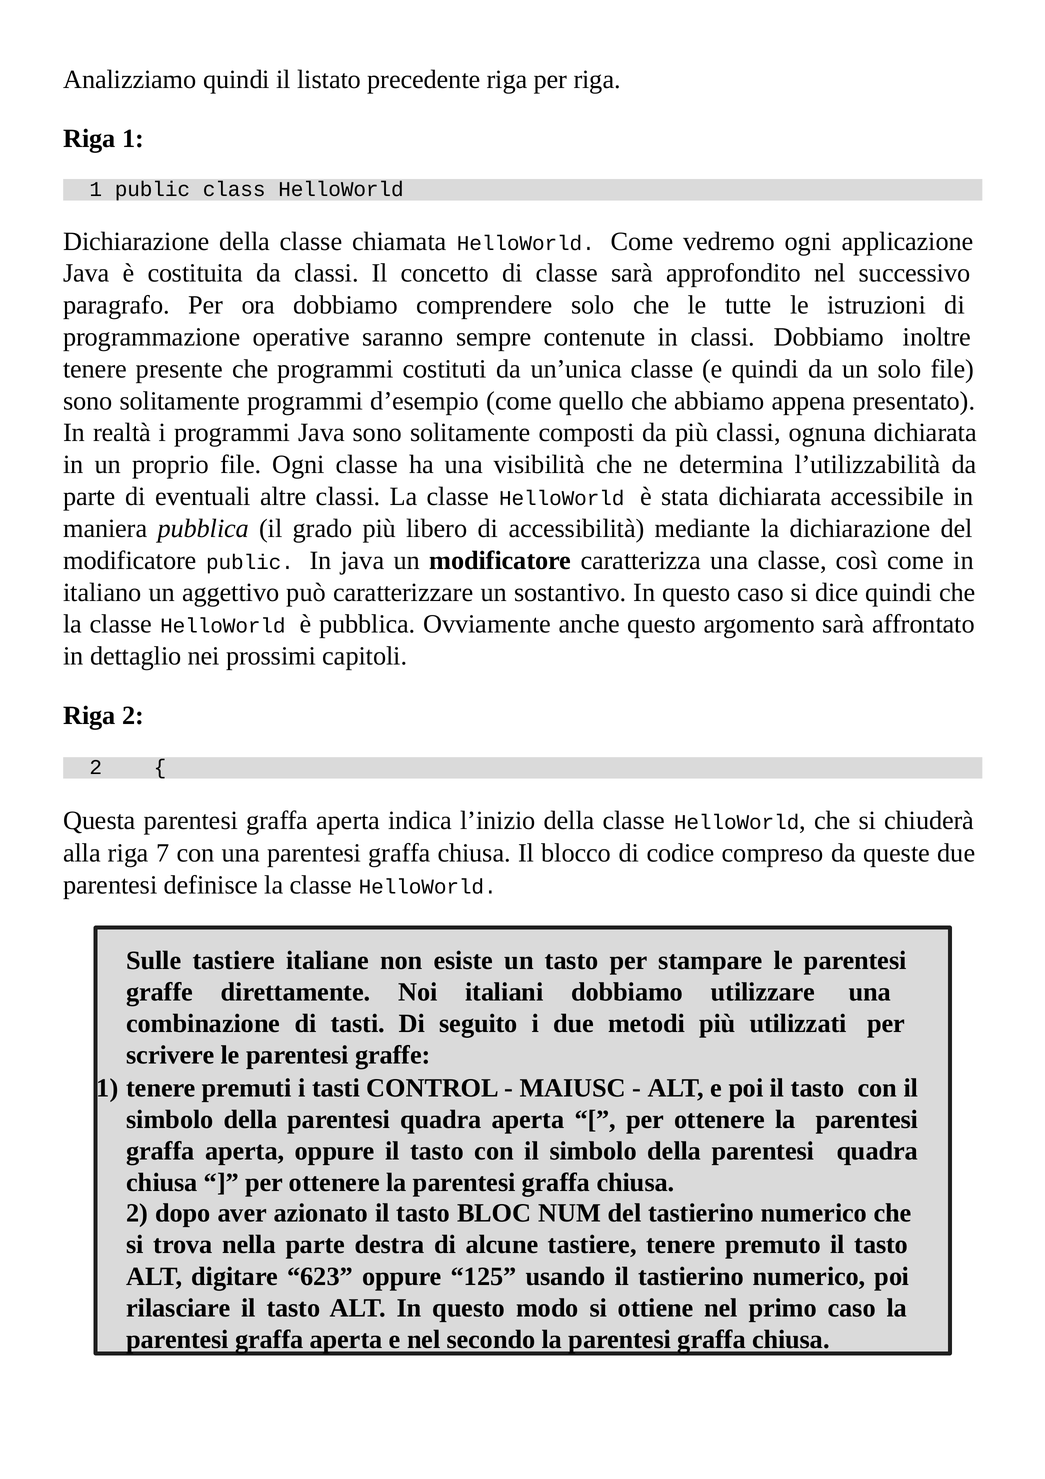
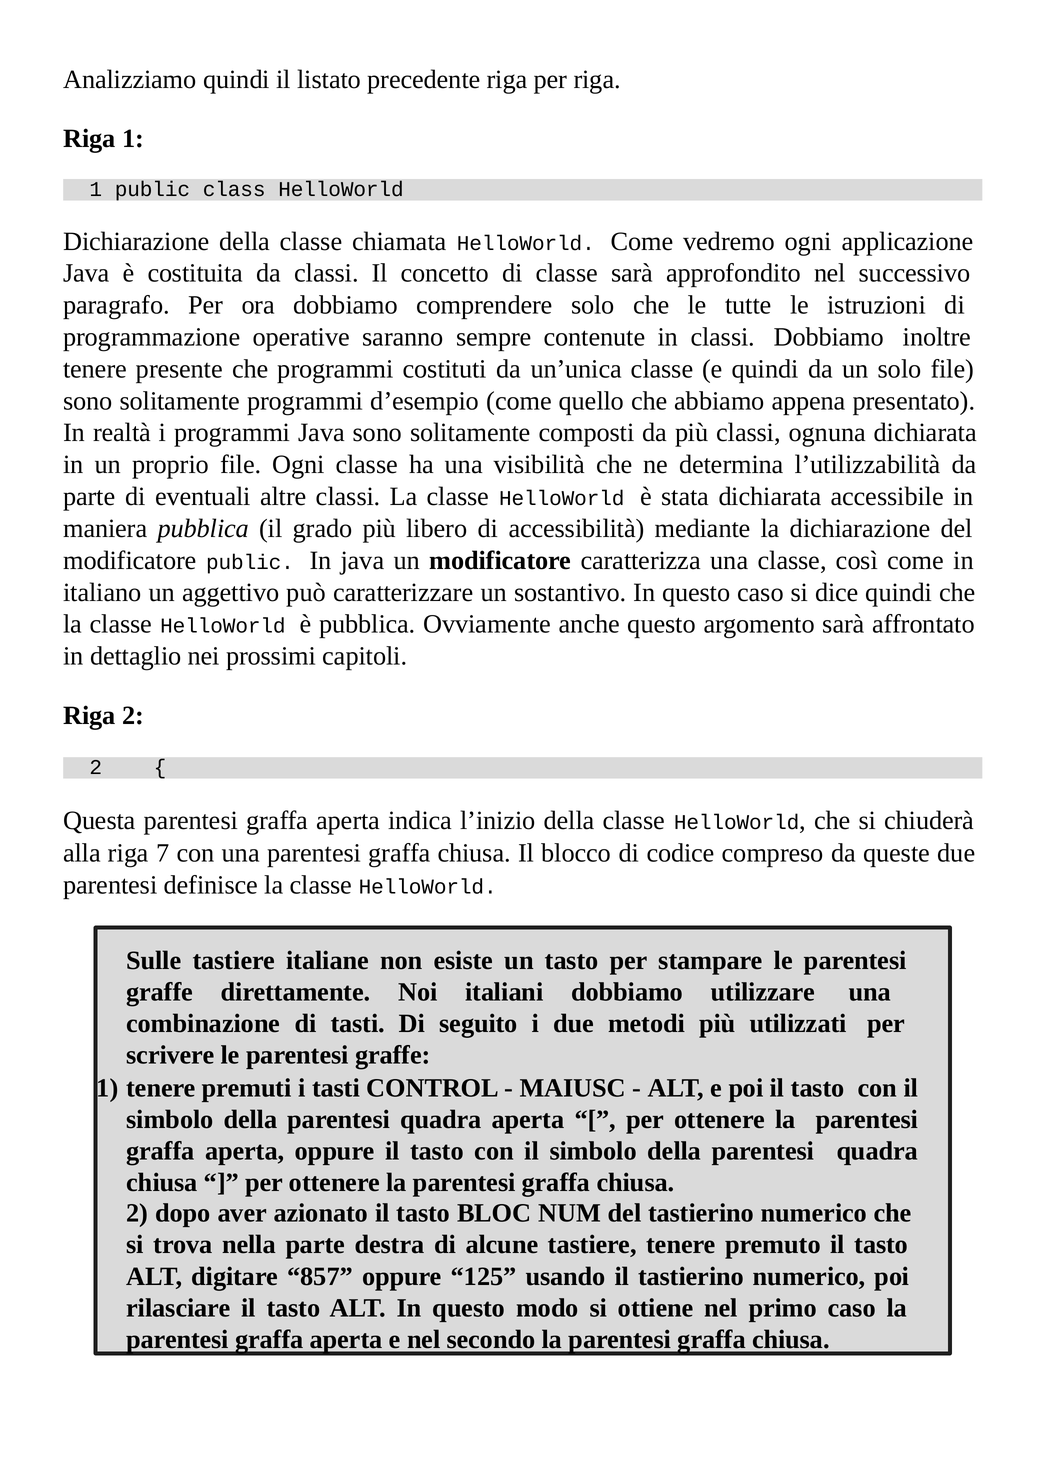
623: 623 -> 857 (320, 1276)
